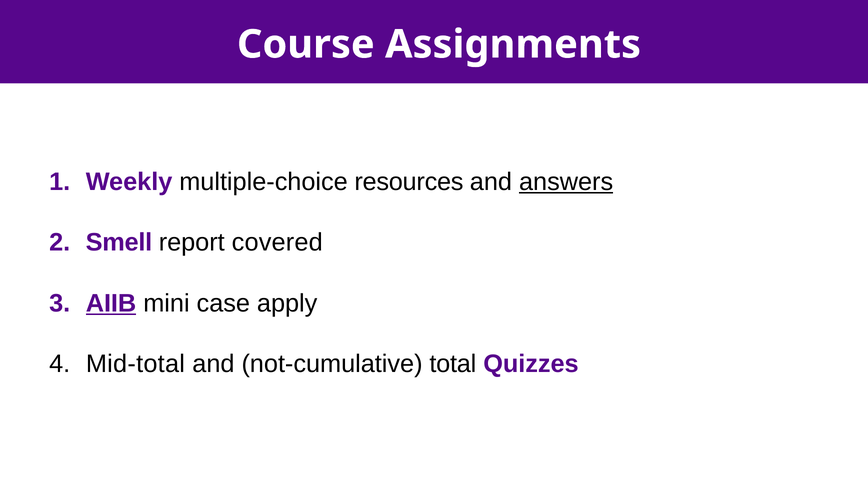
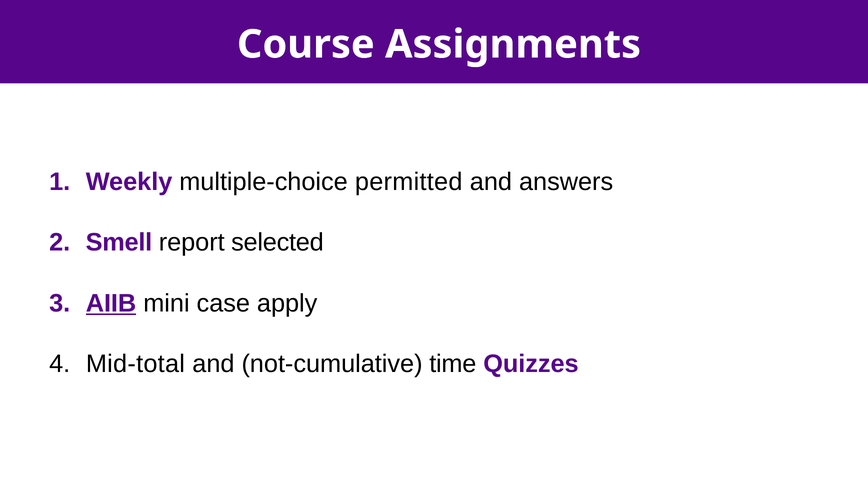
resources: resources -> permitted (409, 182)
answers underline: present -> none (566, 182)
covered: covered -> selected (277, 243)
total: total -> time (453, 364)
